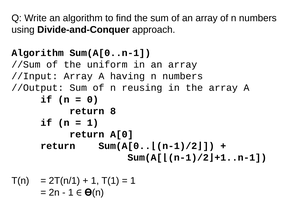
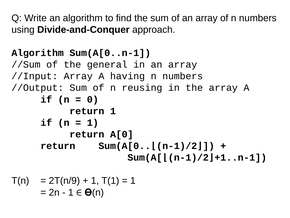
uniform: uniform -> general (107, 64)
return 8: 8 -> 1 (113, 111)
2T(n/1: 2T(n/1 -> 2T(n/9 (64, 180)
